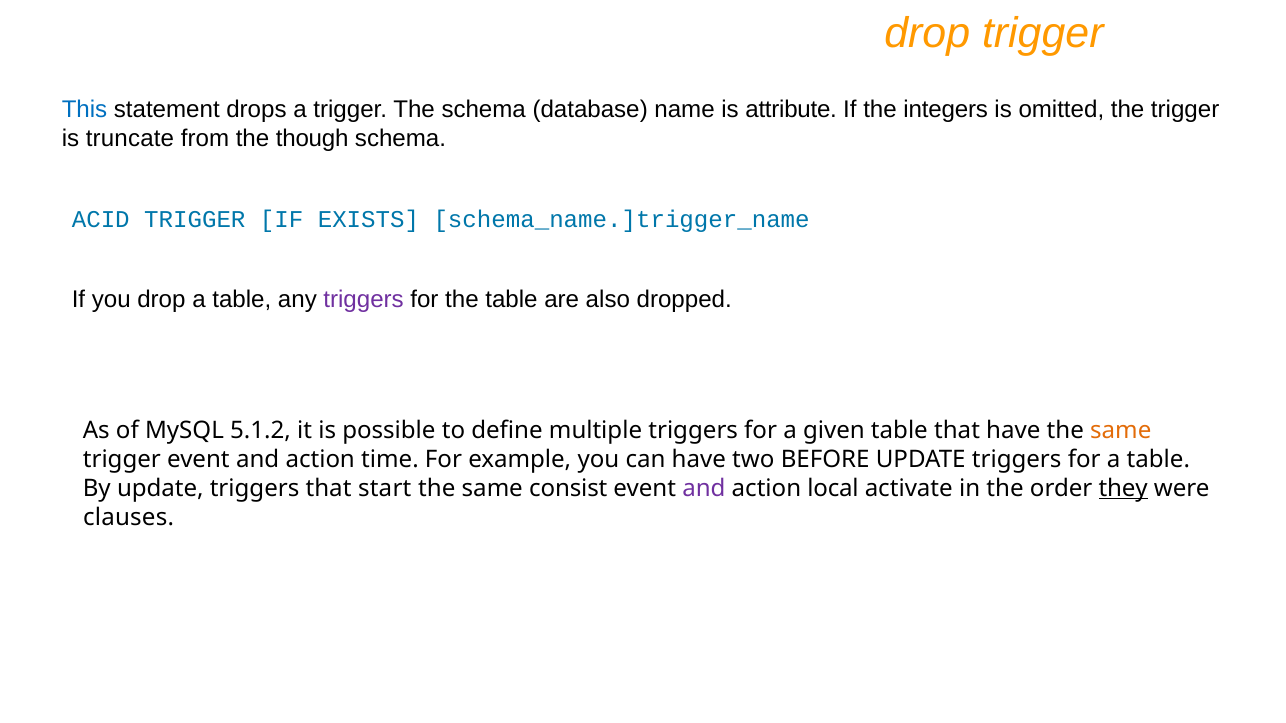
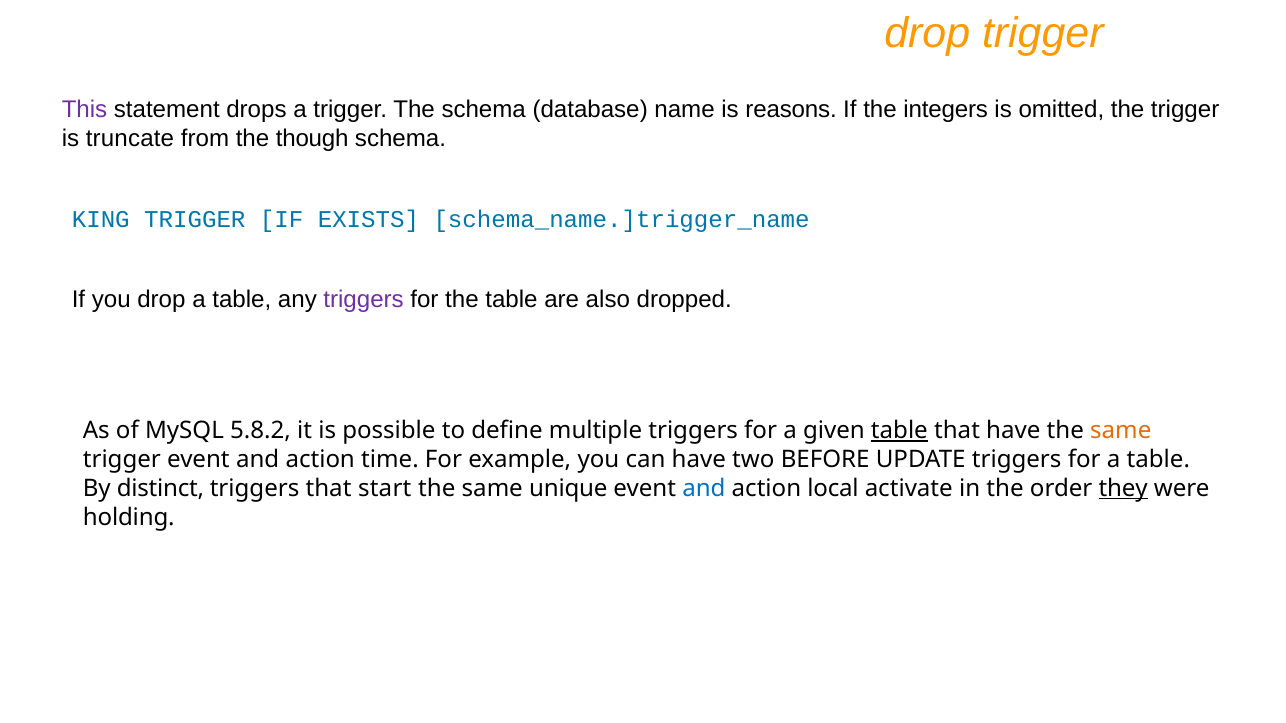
This colour: blue -> purple (85, 109)
attribute: attribute -> reasons (791, 109)
ACID: ACID -> KING (101, 219)
5.1.2: 5.1.2 -> 5.8.2 (260, 431)
table underline: none -> present (899, 431)
By update: update -> distinct (160, 489)
consist: consist -> unique (568, 489)
and colour: purple -> blue (704, 489)
clauses: clauses -> holding (129, 518)
